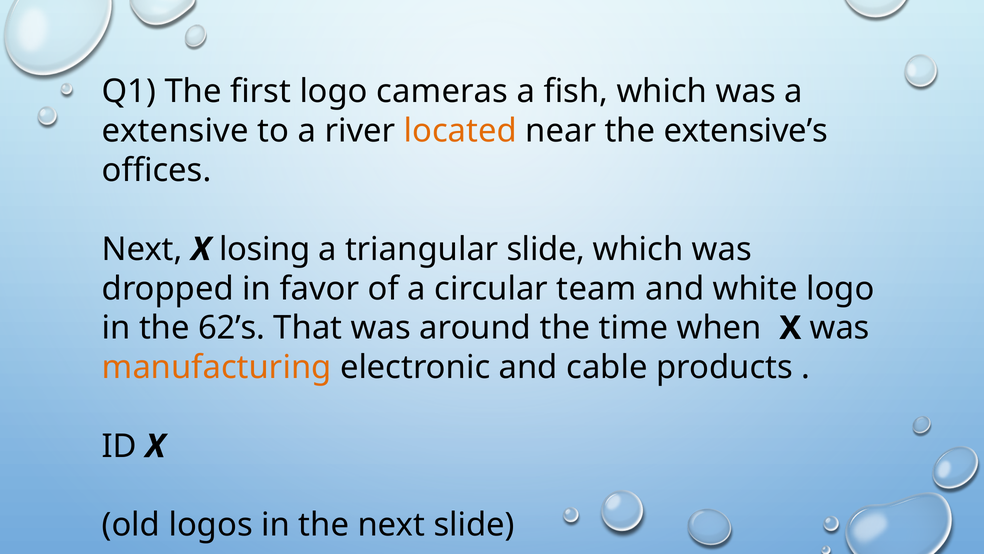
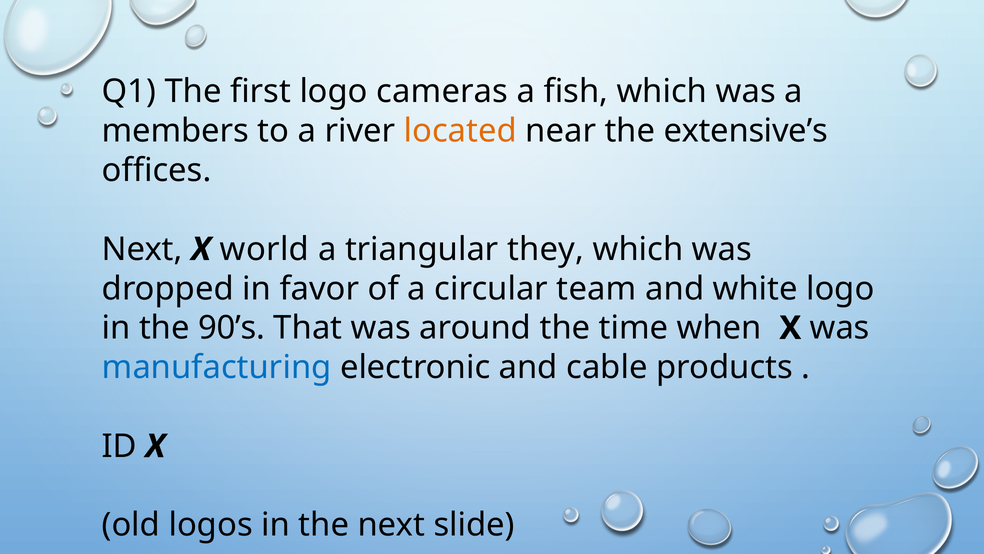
extensive: extensive -> members (175, 131)
losing: losing -> world (264, 249)
triangular slide: slide -> they (546, 249)
62’s: 62’s -> 90’s (232, 328)
manufacturing colour: orange -> blue (217, 367)
